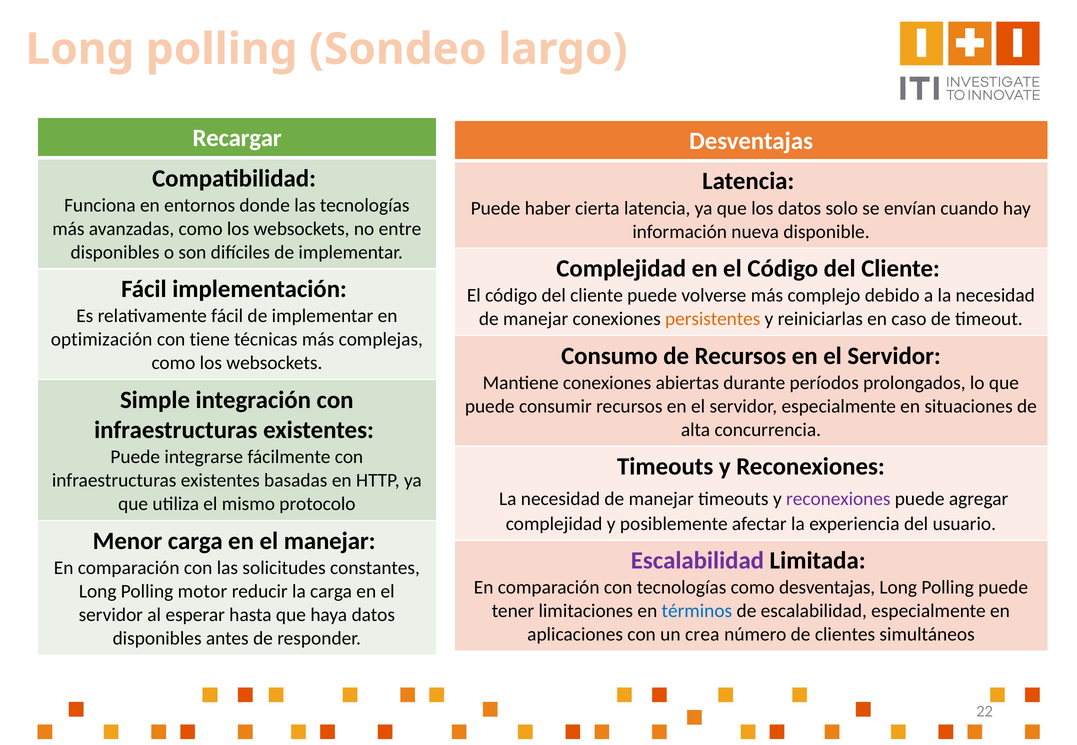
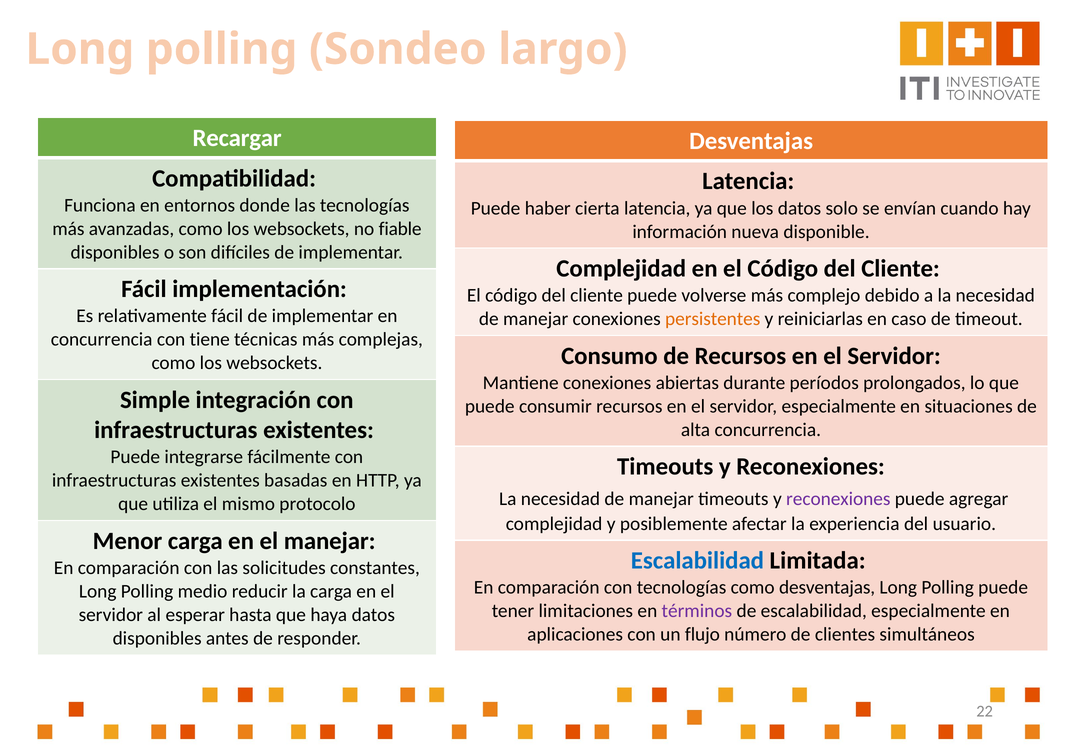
entre: entre -> fiable (400, 229)
optimización: optimización -> concurrencia (102, 340)
Escalabilidad colour: purple -> blue (697, 561)
motor: motor -> medio (203, 592)
términos colour: blue -> purple (697, 612)
crea: crea -> flujo (702, 635)
